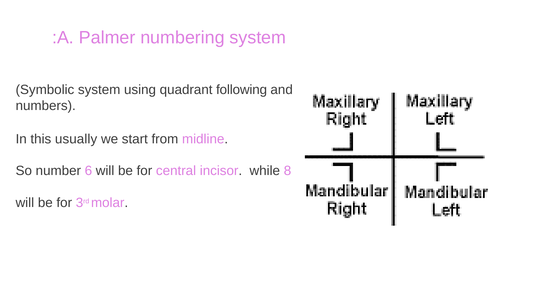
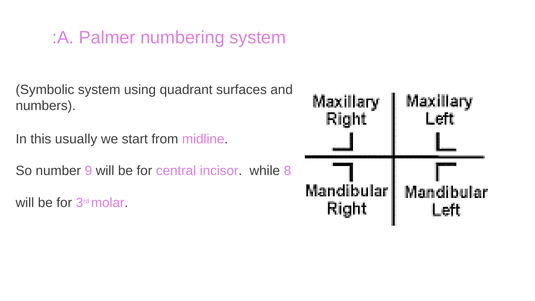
following: following -> surfaces (241, 90)
6: 6 -> 9 (88, 171)
